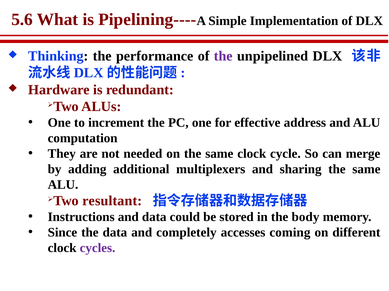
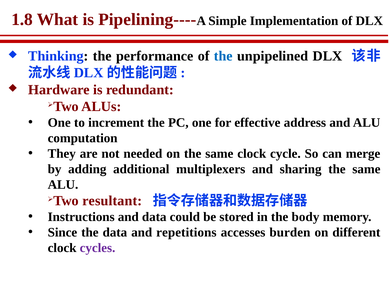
5.6: 5.6 -> 1.8 (22, 19)
the colour: purple -> blue (223, 56)
completely: completely -> repetitions (186, 233)
coming: coming -> burden (290, 233)
